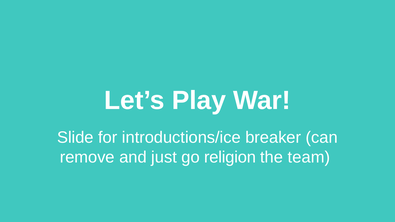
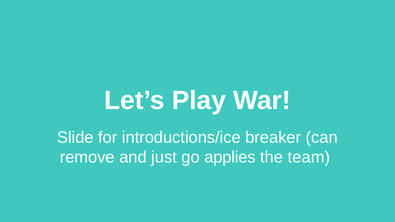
religion: religion -> applies (230, 157)
